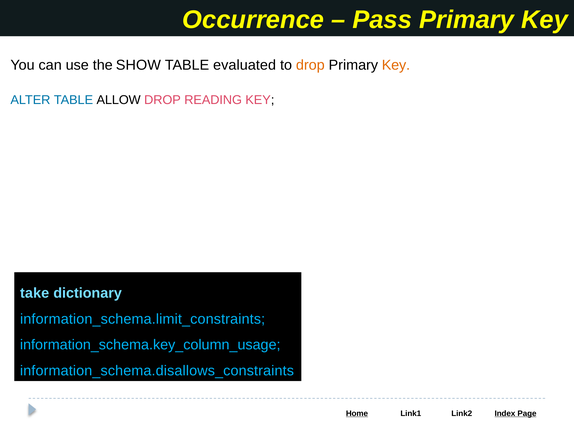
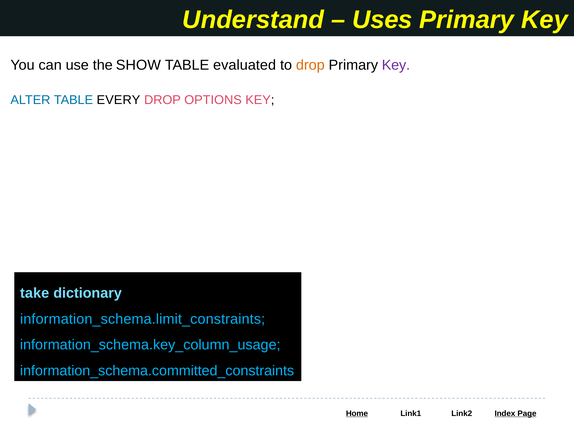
Occurrence: Occurrence -> Understand (253, 20)
Pass: Pass -> Uses (382, 20)
Key colour: orange -> purple (396, 65)
ALLOW: ALLOW -> EVERY (118, 100)
READING: READING -> OPTIONS (213, 100)
information_schema.disallows_constraints: information_schema.disallows_constraints -> information_schema.committed_constraints (157, 371)
